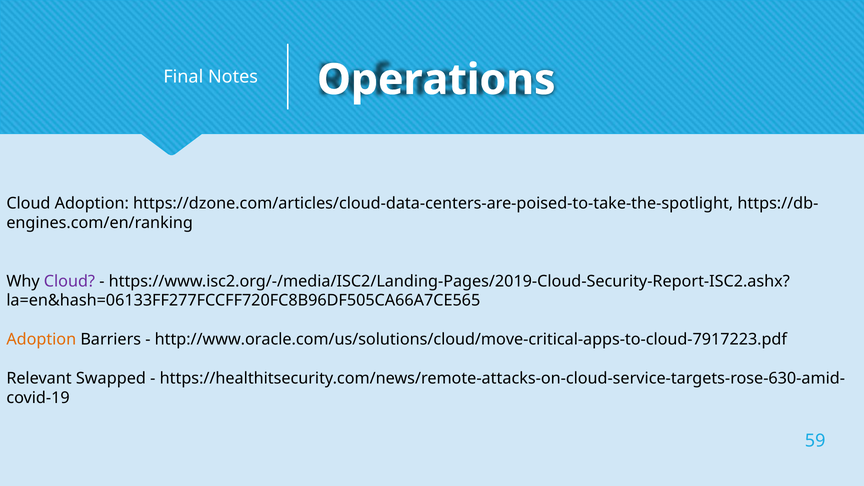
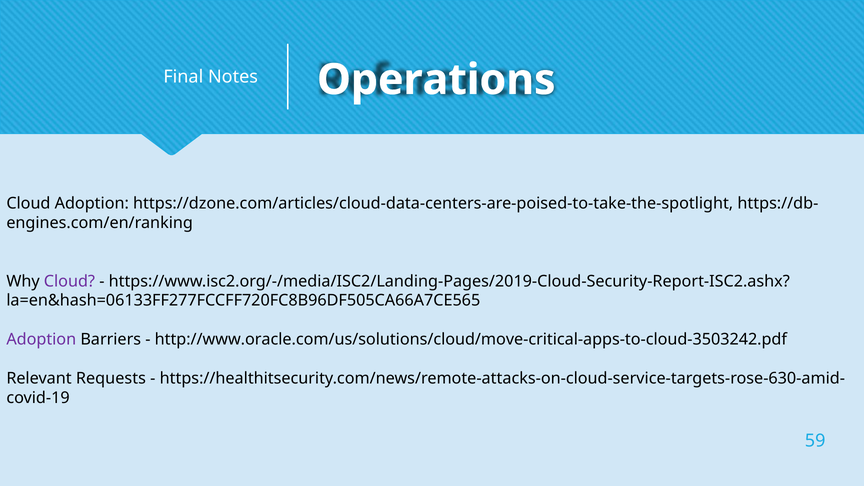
Adoption colour: orange -> purple (41, 339)
http://www.oracle.com/us/solutions/cloud/move-critical-apps-to-cloud-7917223.pdf: http://www.oracle.com/us/solutions/cloud/move-critical-apps-to-cloud-7917223.pdf -> http://www.oracle.com/us/solutions/cloud/move-critical-apps-to-cloud-3503242.pdf (471, 339)
Swapped: Swapped -> Requests (111, 378)
